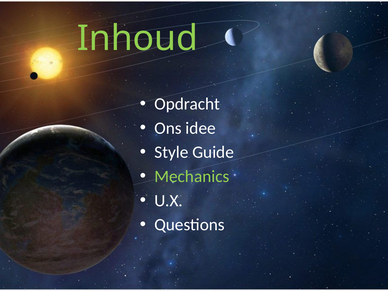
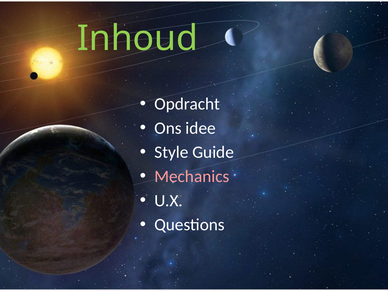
Mechanics colour: light green -> pink (192, 176)
